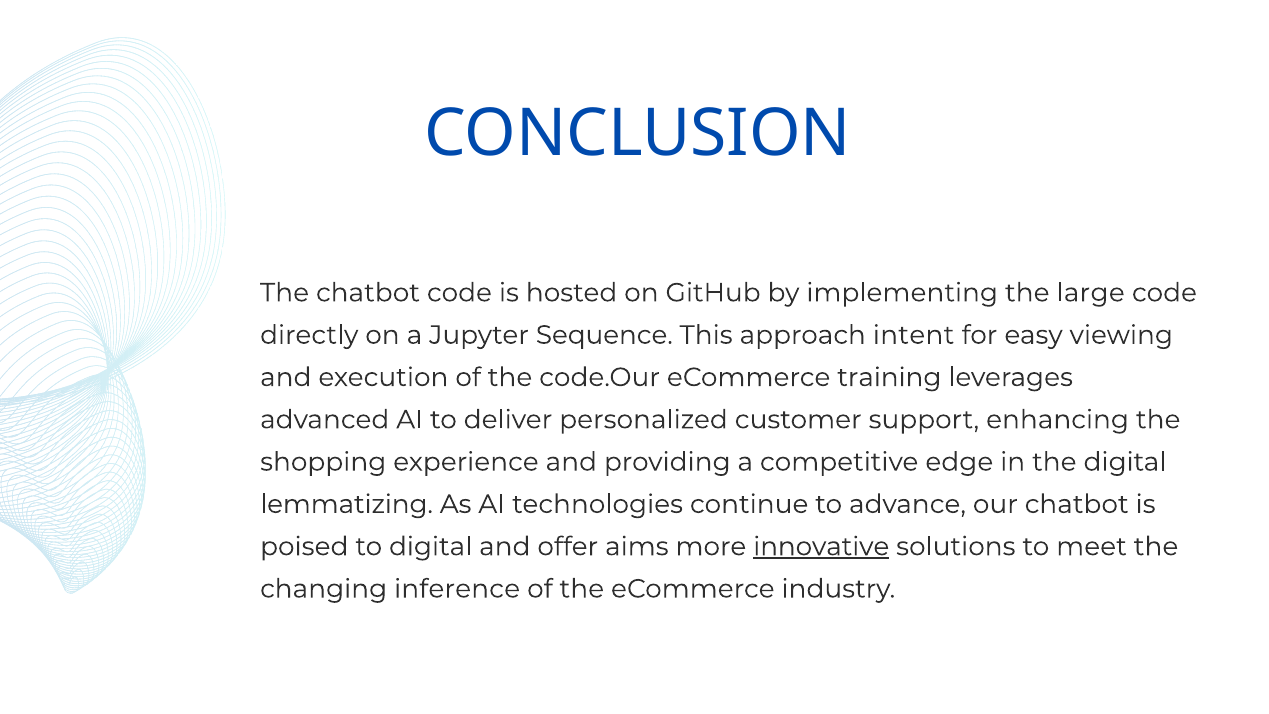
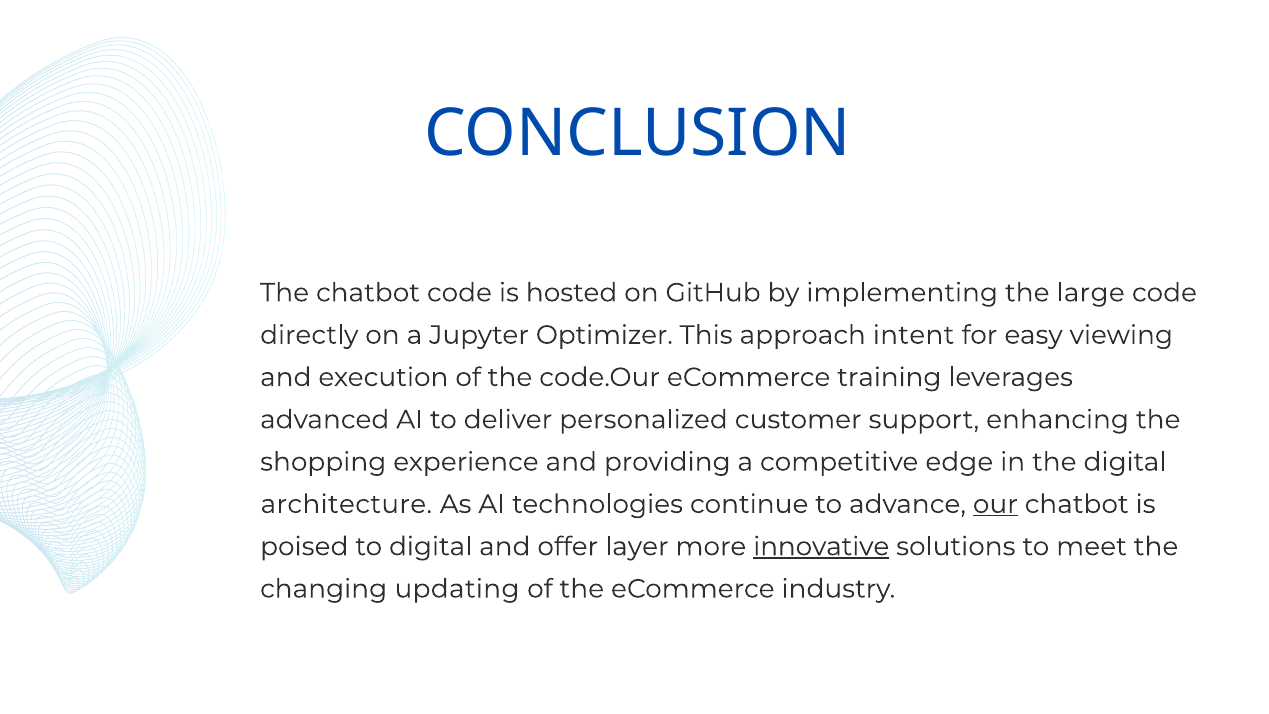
Sequence: Sequence -> Optimizer (604, 335)
lemmatizing: lemmatizing -> architecture (346, 504)
our underline: none -> present (995, 504)
aims: aims -> layer (637, 546)
inference: inference -> updating (457, 589)
